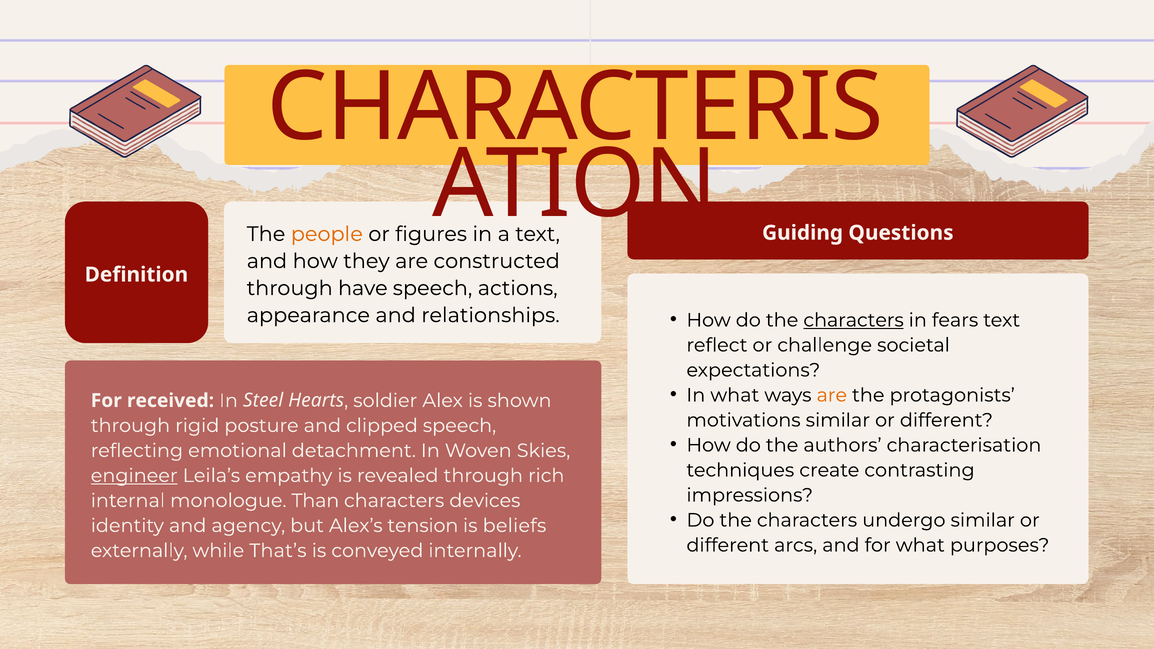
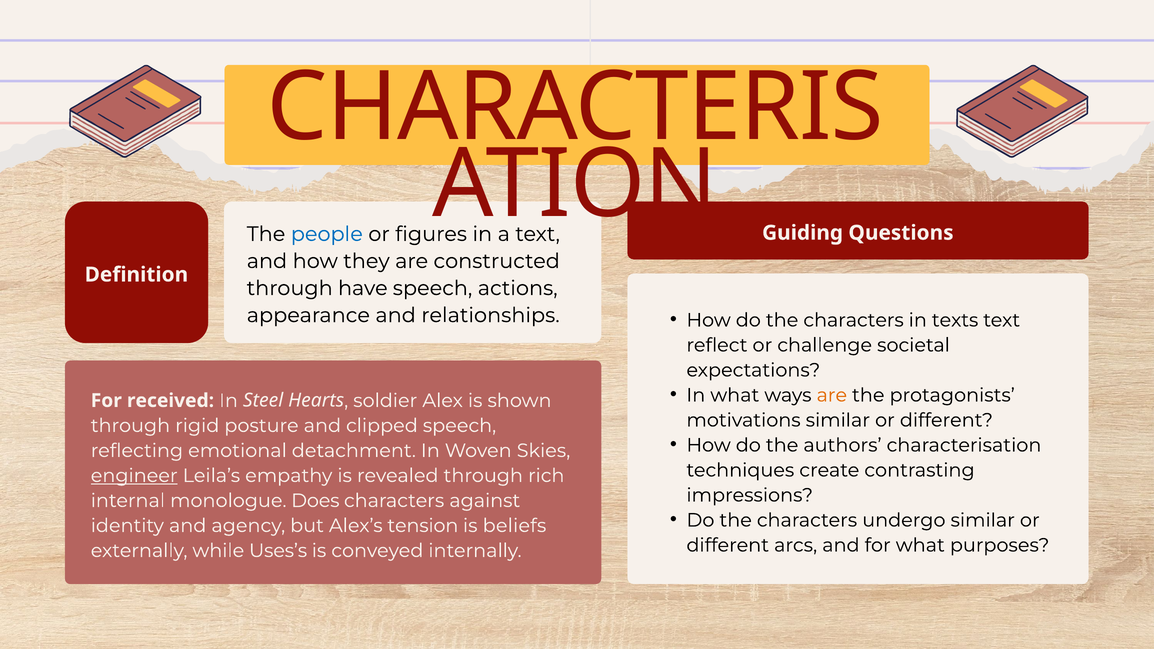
people colour: orange -> blue (327, 234)
characters underline: present -> none (854, 320)
fears: fears -> texts (955, 320)
Than: Than -> Does (315, 501)
devices: devices -> against (485, 501)
That’s: That’s -> Uses’s (278, 551)
